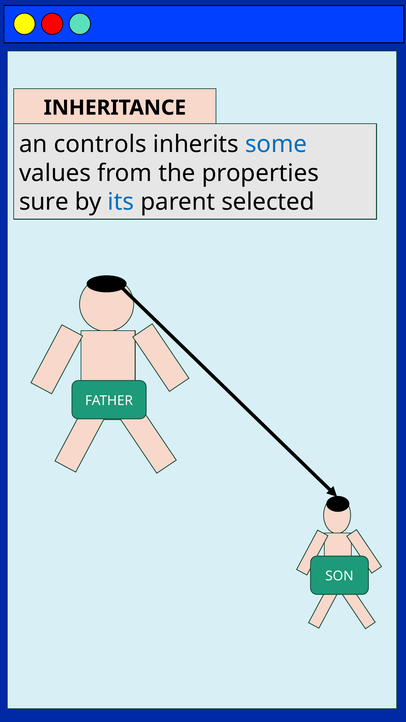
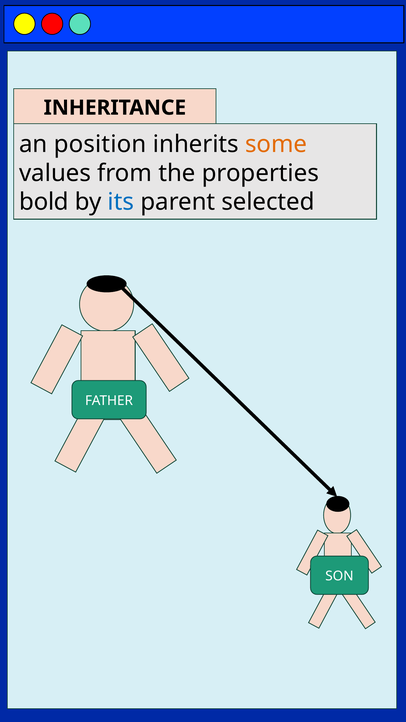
controls: controls -> position (100, 144)
some colour: blue -> orange (276, 144)
sure: sure -> bold (44, 202)
